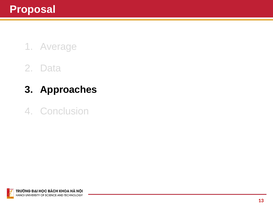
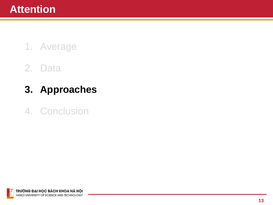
Proposal: Proposal -> Attention (33, 9)
